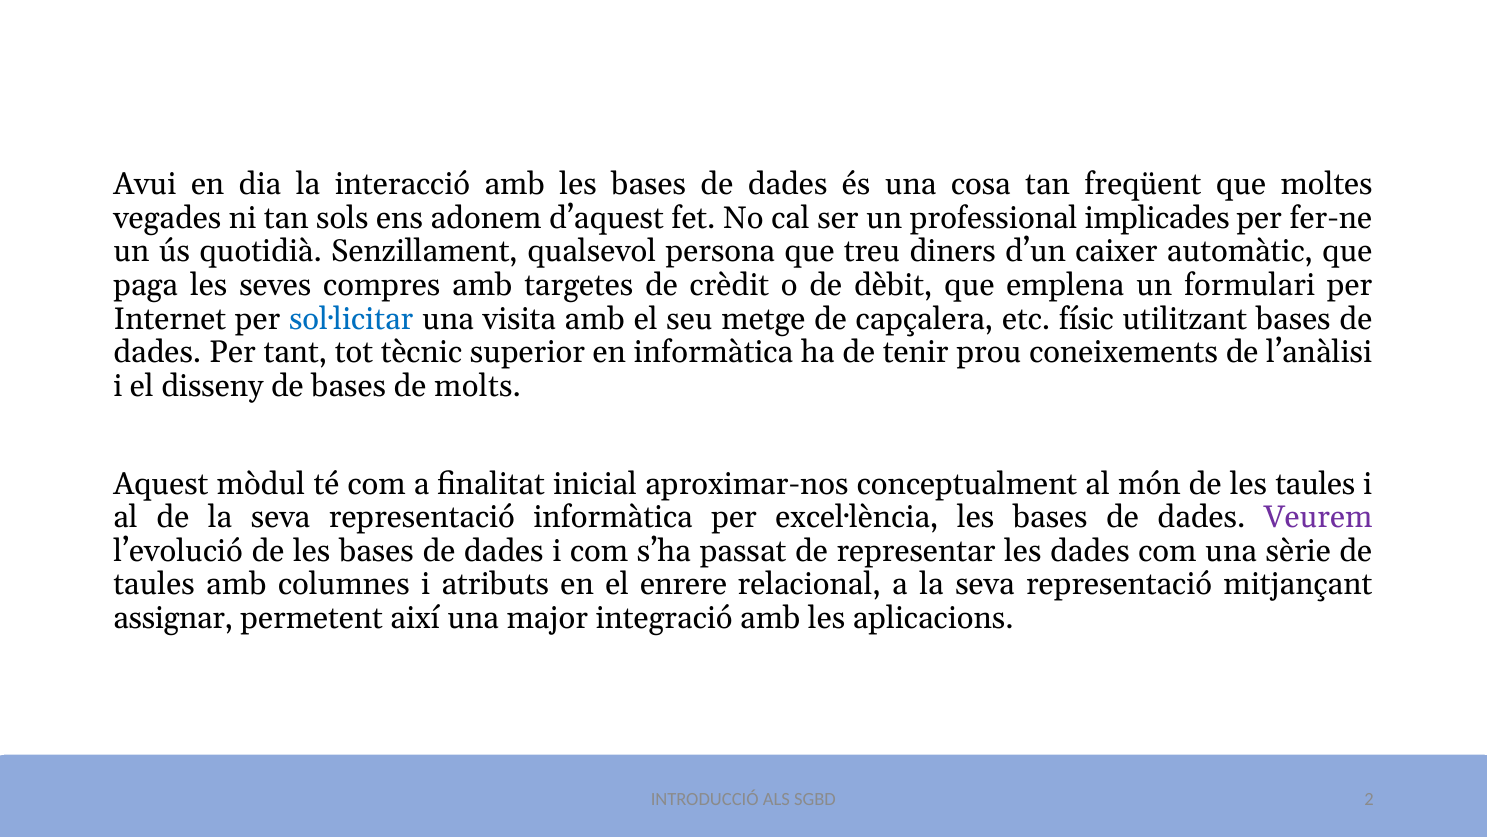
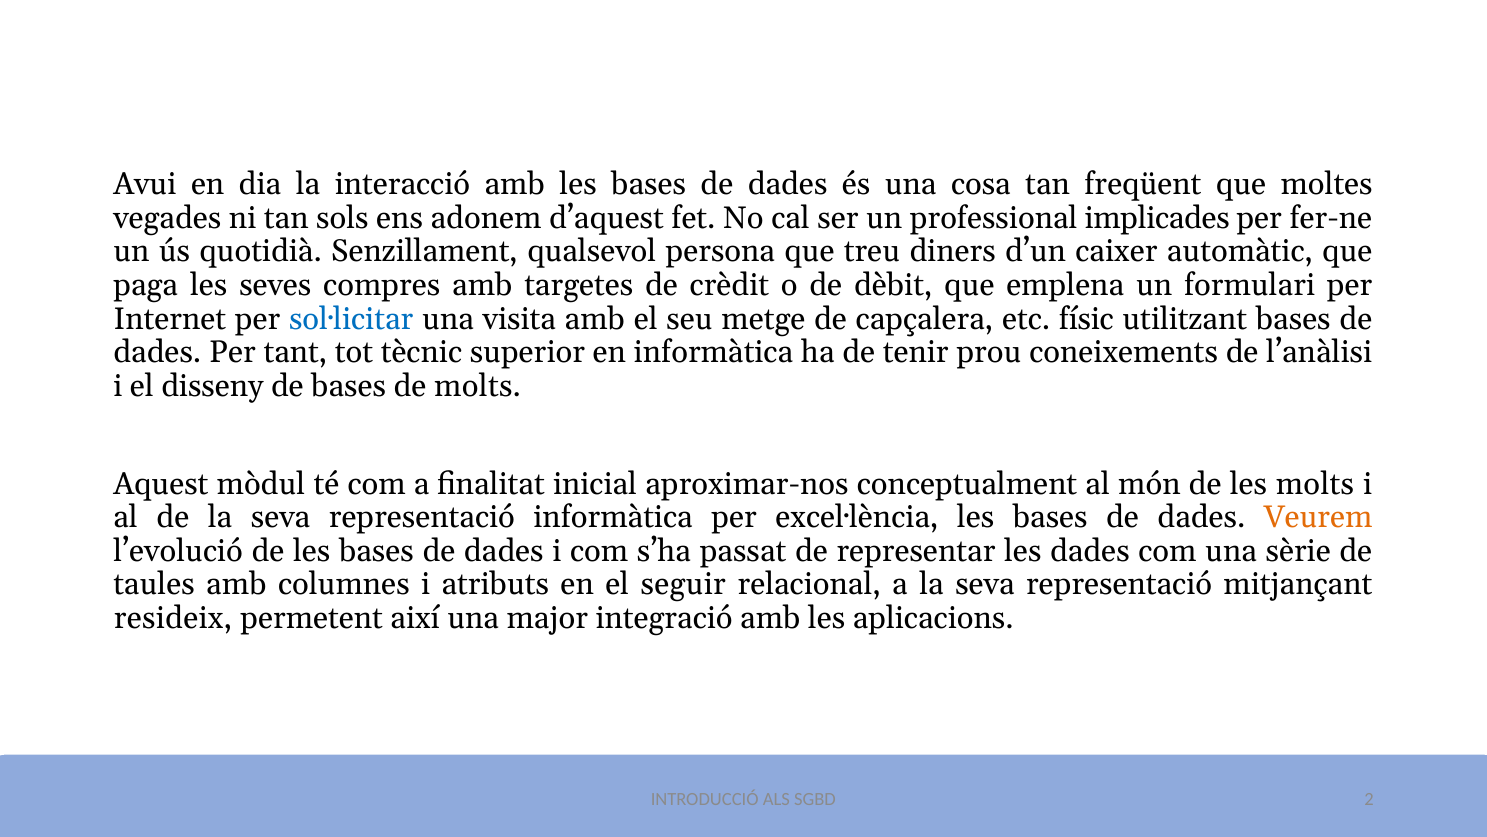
les taules: taules -> molts (1315, 484)
Veurem colour: purple -> orange (1318, 517)
enrere: enrere -> seguir (683, 584)
assignar: assignar -> resideix (173, 618)
